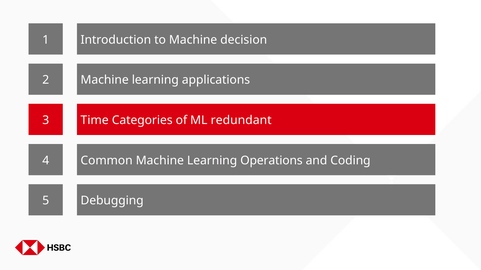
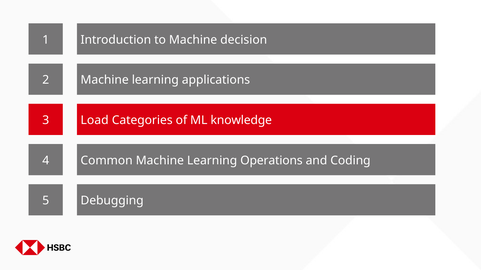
Time: Time -> Load (95, 120)
redundant: redundant -> knowledge (241, 120)
